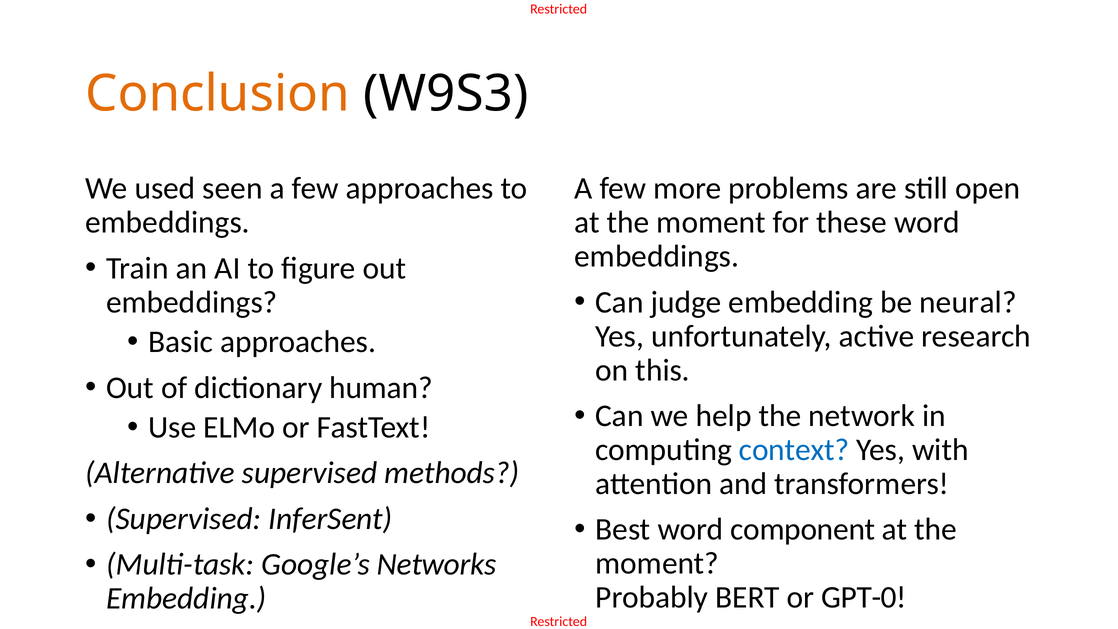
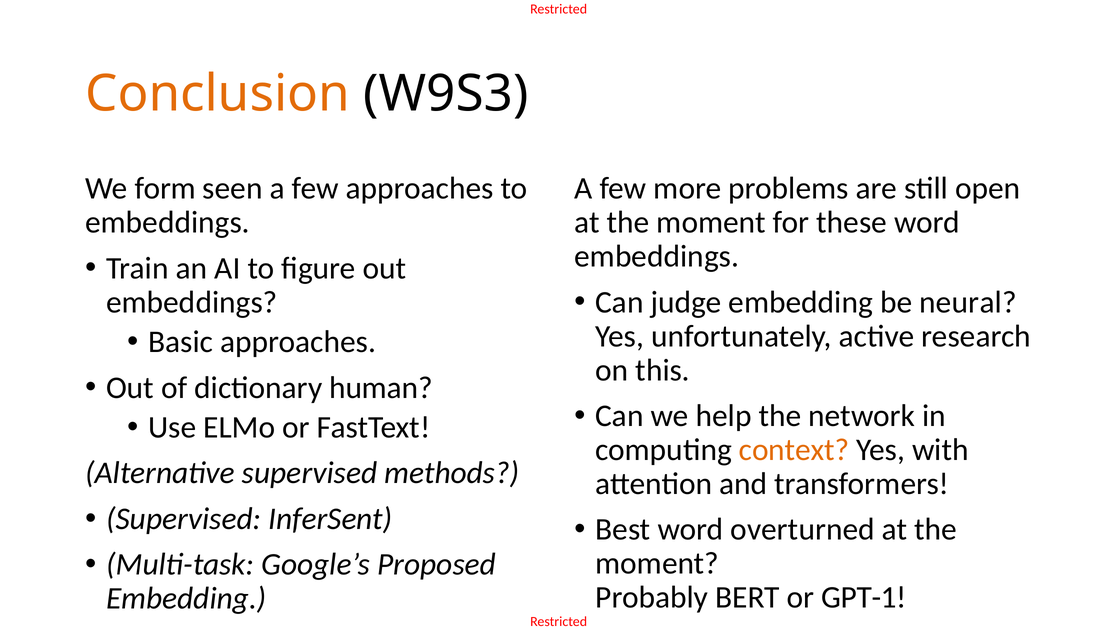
used: used -> form (165, 188)
context colour: blue -> orange (794, 450)
component: component -> overturned (803, 529)
Networks: Networks -> Proposed (437, 564)
GPT-0: GPT-0 -> GPT-1 (864, 597)
